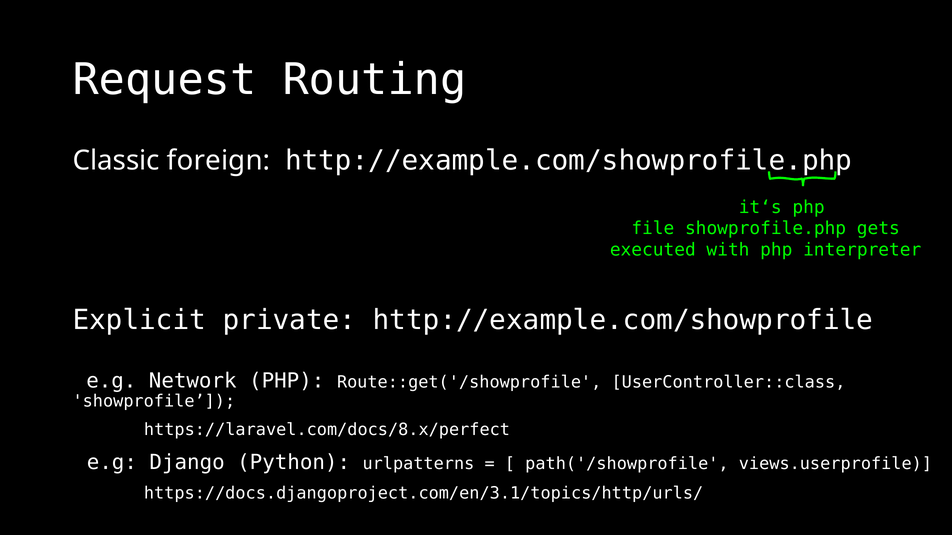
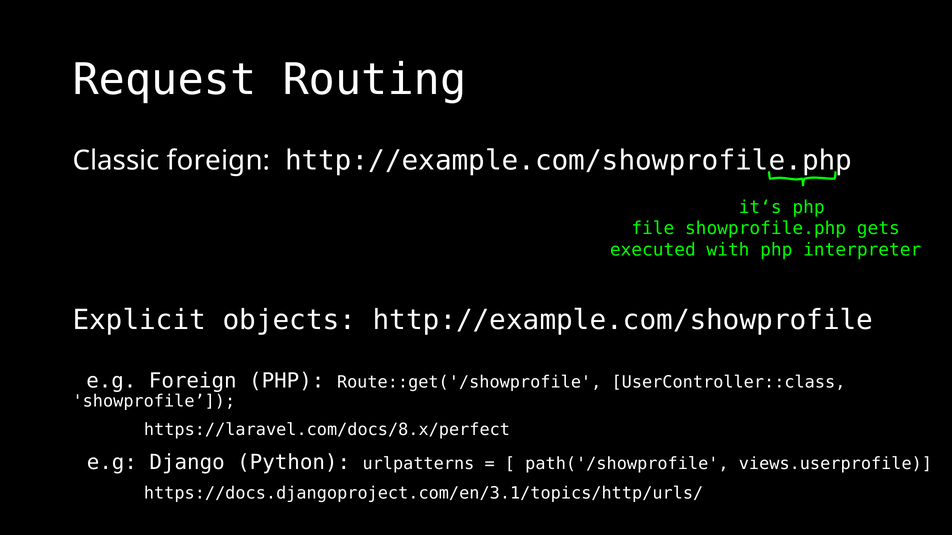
private: private -> objects (289, 320)
e.g Network: Network -> Foreign (193, 381)
